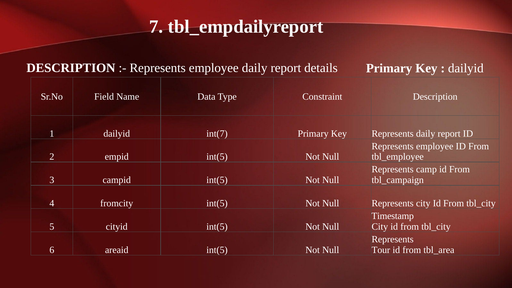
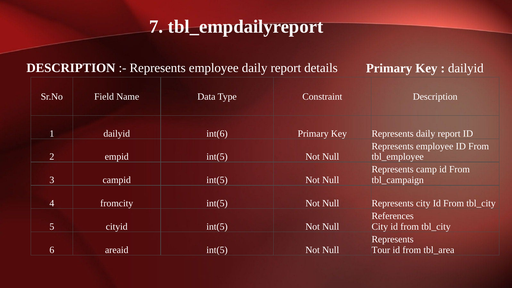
int(7: int(7 -> int(6 (217, 134)
Timestamp: Timestamp -> References (393, 216)
